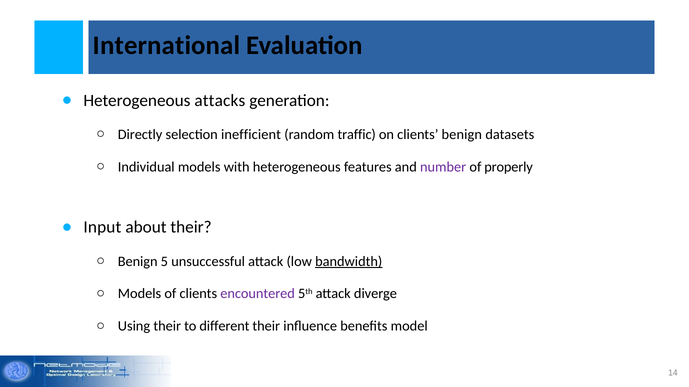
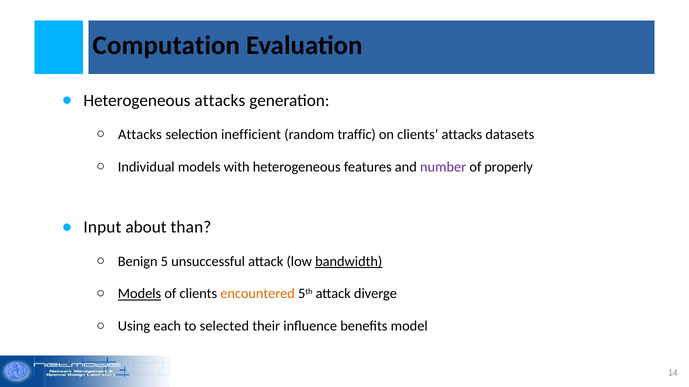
International: International -> Computation (167, 46)
Directly: Directly -> Attacks (140, 135)
clients benign: benign -> attacks (462, 135)
about their: their -> than (191, 228)
Models underline: none -> present (140, 294)
encountered colour: purple -> orange (258, 294)
Using their: their -> each (167, 327)
different: different -> selected (224, 327)
